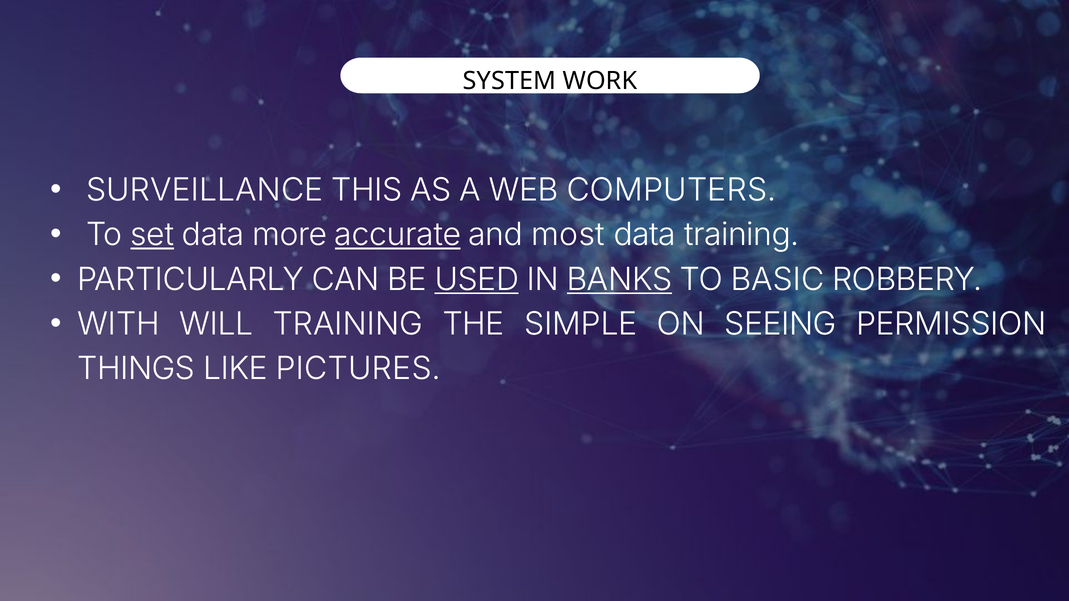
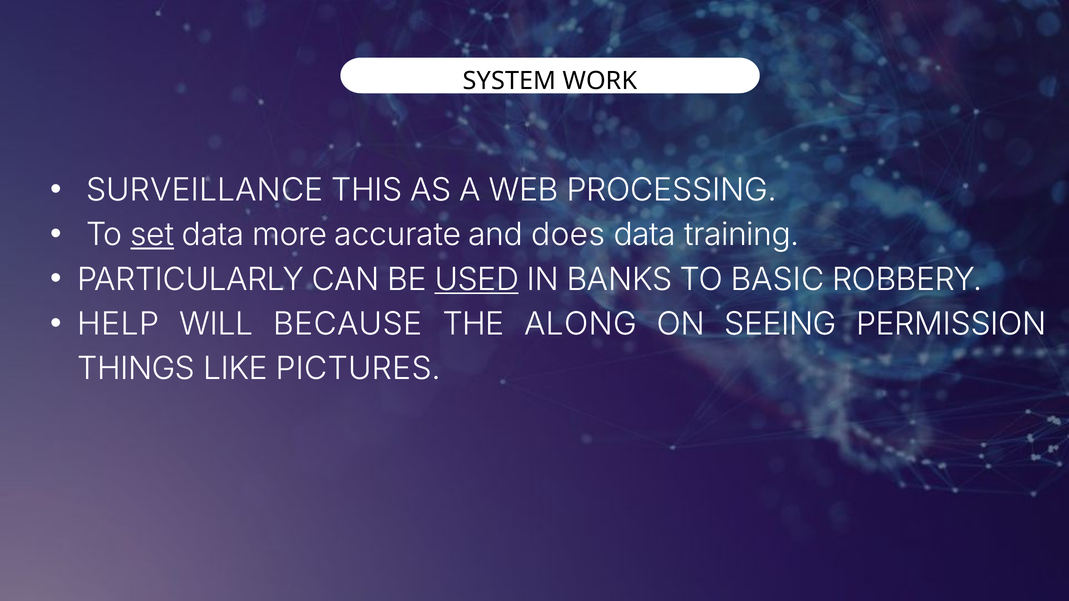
COMPUTERS: COMPUTERS -> PROCESSING (672, 190)
accurate underline: present -> none (398, 235)
most: most -> does (568, 235)
BANKS underline: present -> none (620, 280)
WITH: WITH -> HELP (118, 324)
WILL TRAINING: TRAINING -> BECAUSE (348, 324)
SIMPLE: SIMPLE -> ALONG (581, 324)
